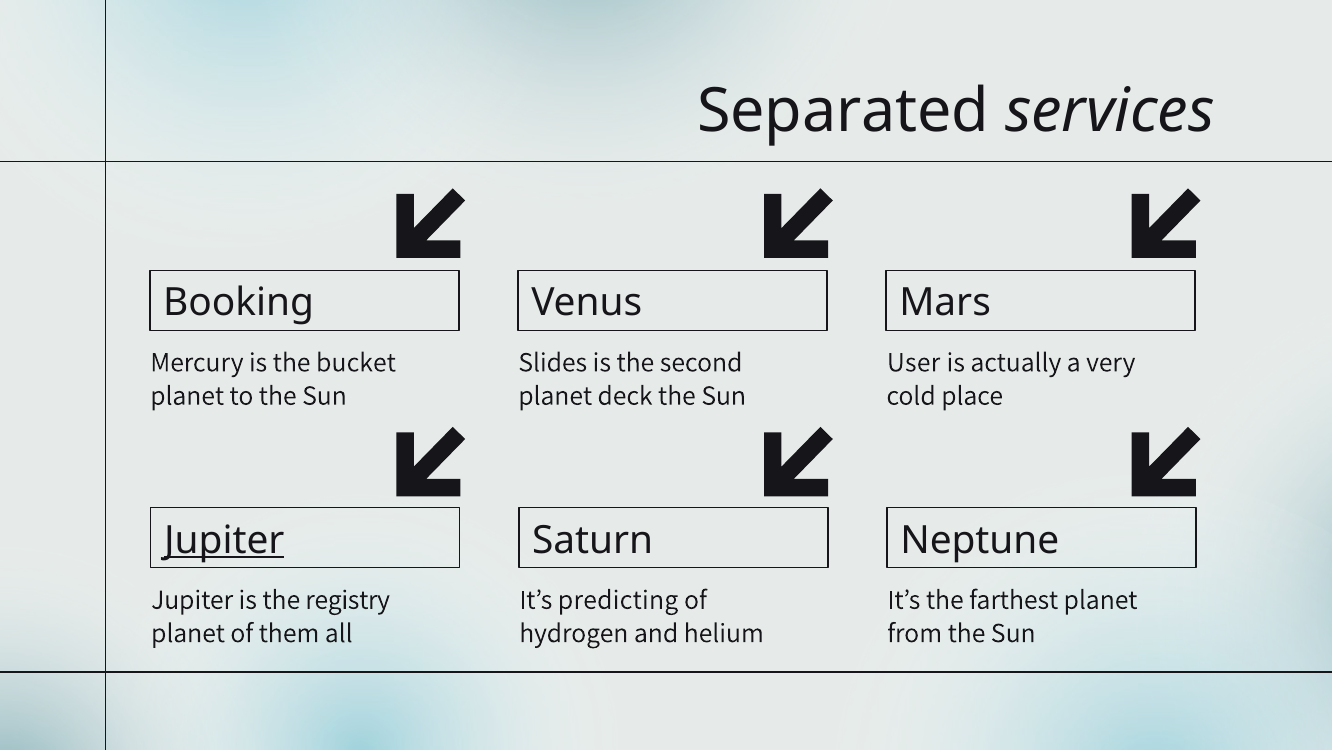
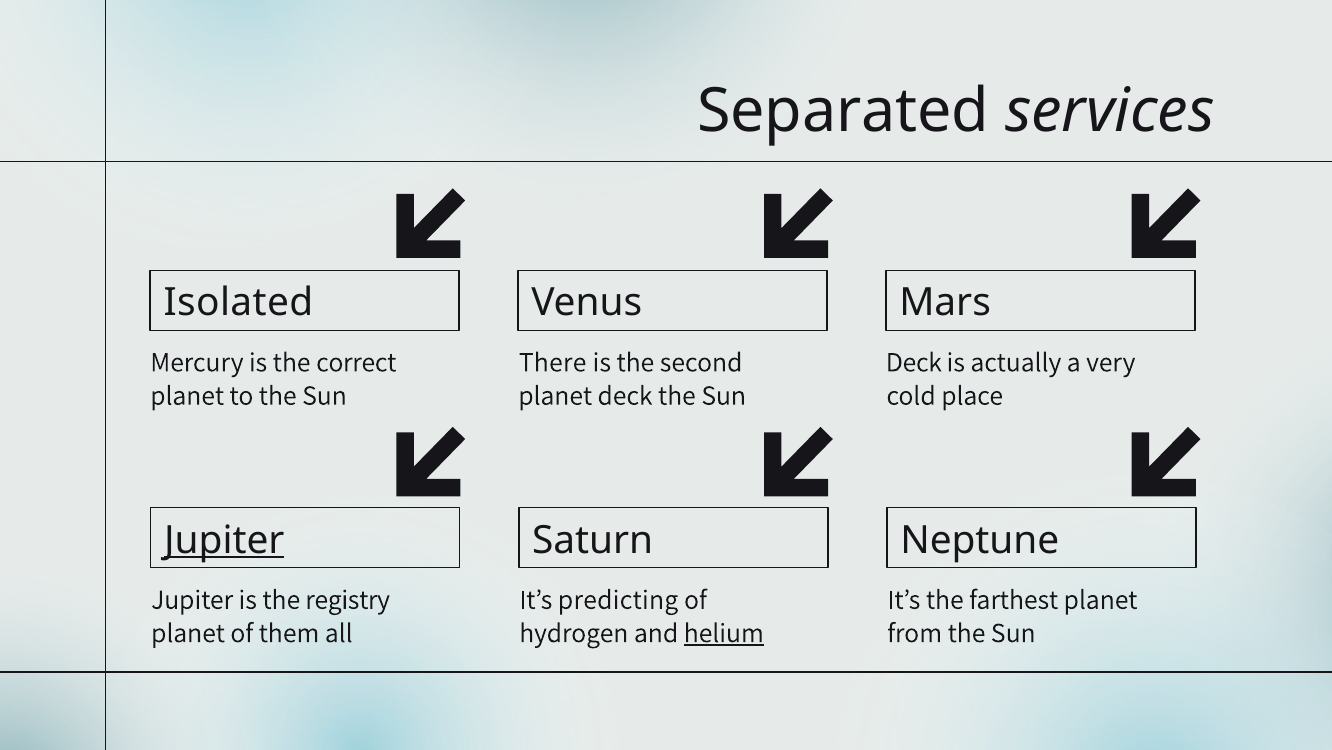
Booking: Booking -> Isolated (238, 303)
bucket: bucket -> correct (356, 362)
Slides: Slides -> There (553, 362)
User: User -> Deck (914, 362)
helium underline: none -> present (724, 632)
